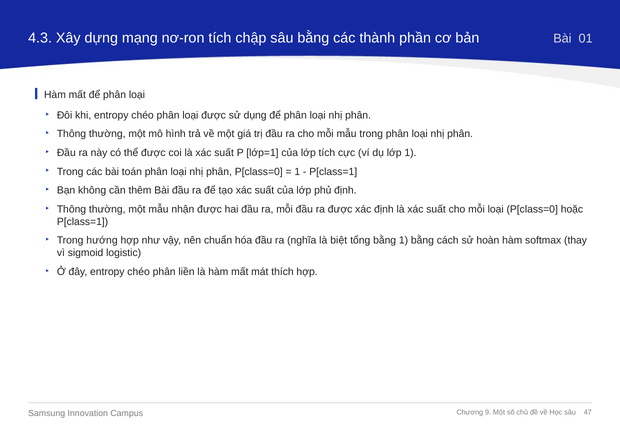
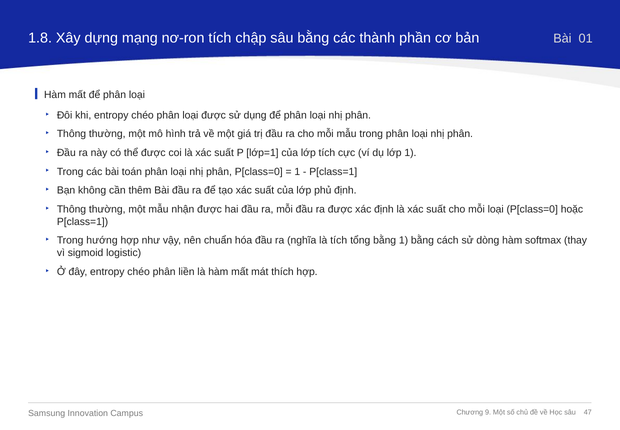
4.3: 4.3 -> 1.8 (40, 38)
là biệt: biệt -> tích (339, 240)
hoàn: hoàn -> dòng (488, 240)
